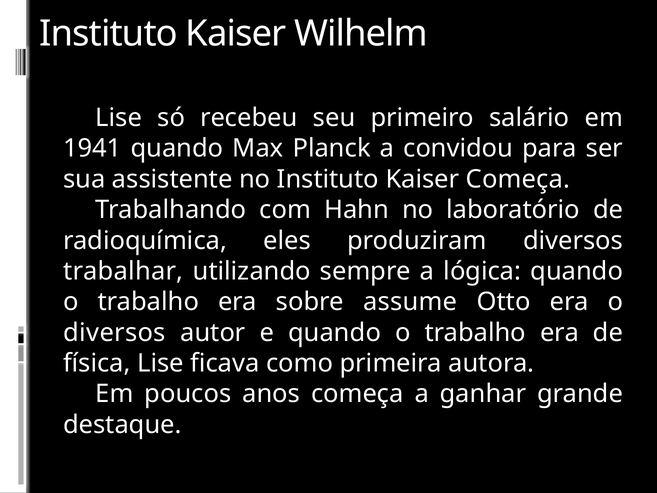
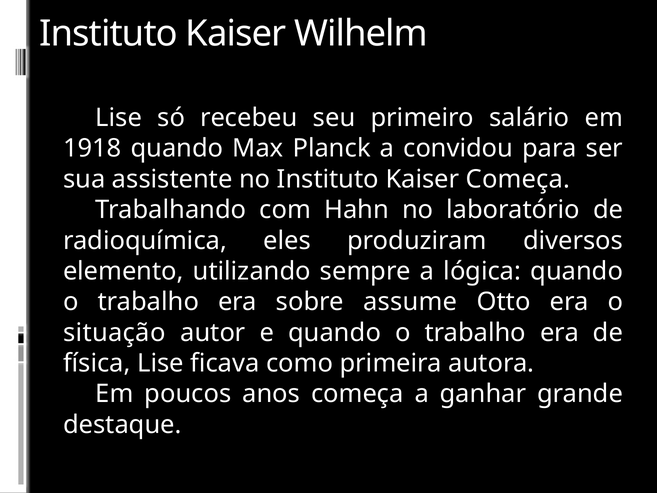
1941: 1941 -> 1918 (92, 148)
trabalhar: trabalhar -> elemento (123, 271)
diversos: diversos -> situação (114, 333)
